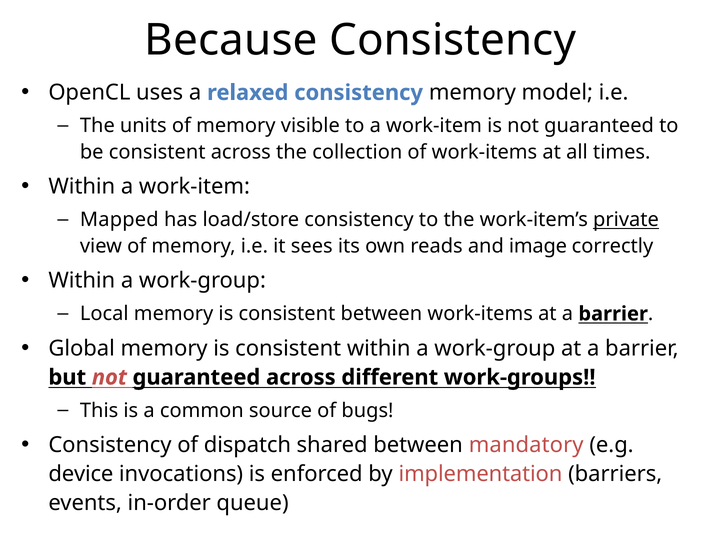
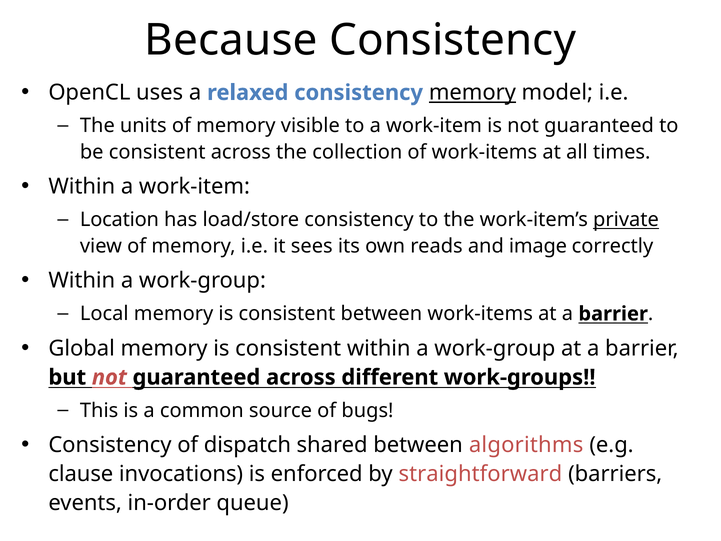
memory underline: none -> present (472, 93)
Mapped: Mapped -> Location (119, 220)
mandatory: mandatory -> algorithms (526, 445)
device: device -> clause (81, 474)
implementation: implementation -> straightforward (480, 474)
